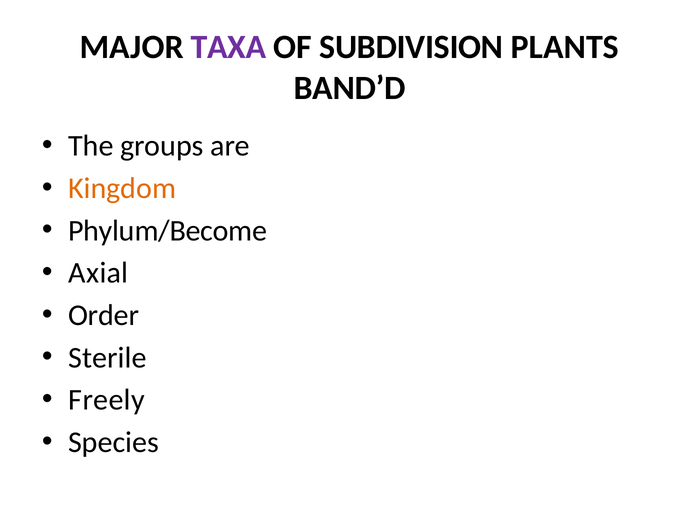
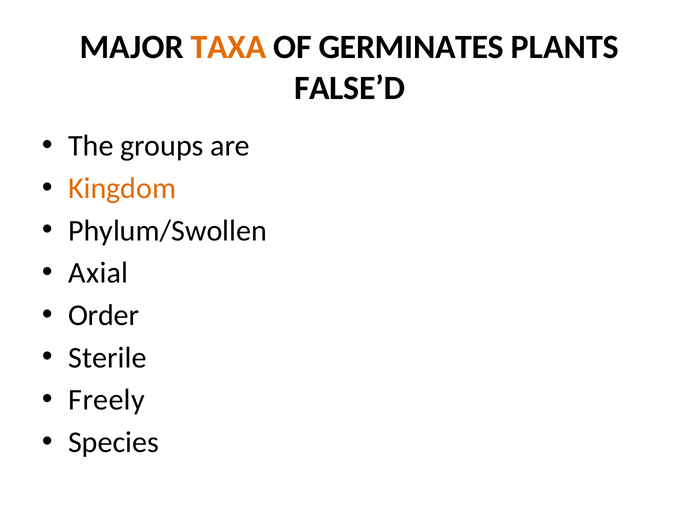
TAXA colour: purple -> orange (229, 47)
SUBDIVISION: SUBDIVISION -> GERMINATES (411, 47)
BAND’D: BAND’D -> FALSE’D (350, 88)
Phylum/Become: Phylum/Become -> Phylum/Swollen (168, 231)
